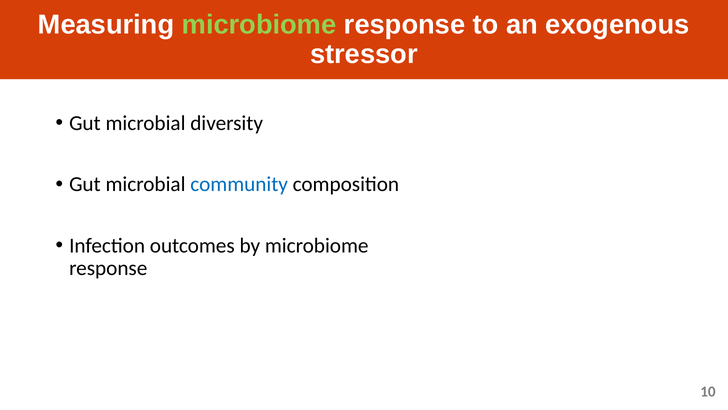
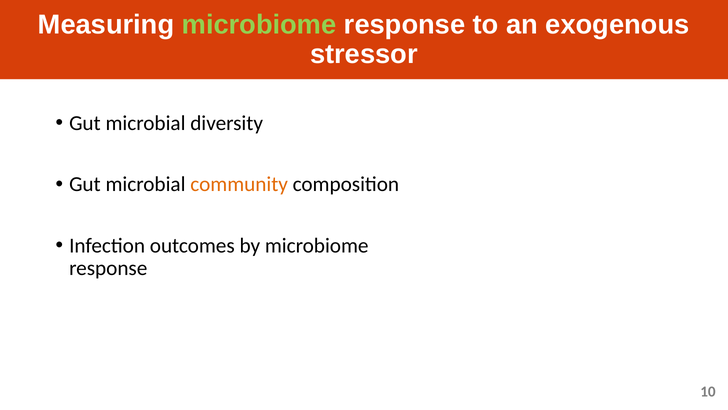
community colour: blue -> orange (239, 184)
